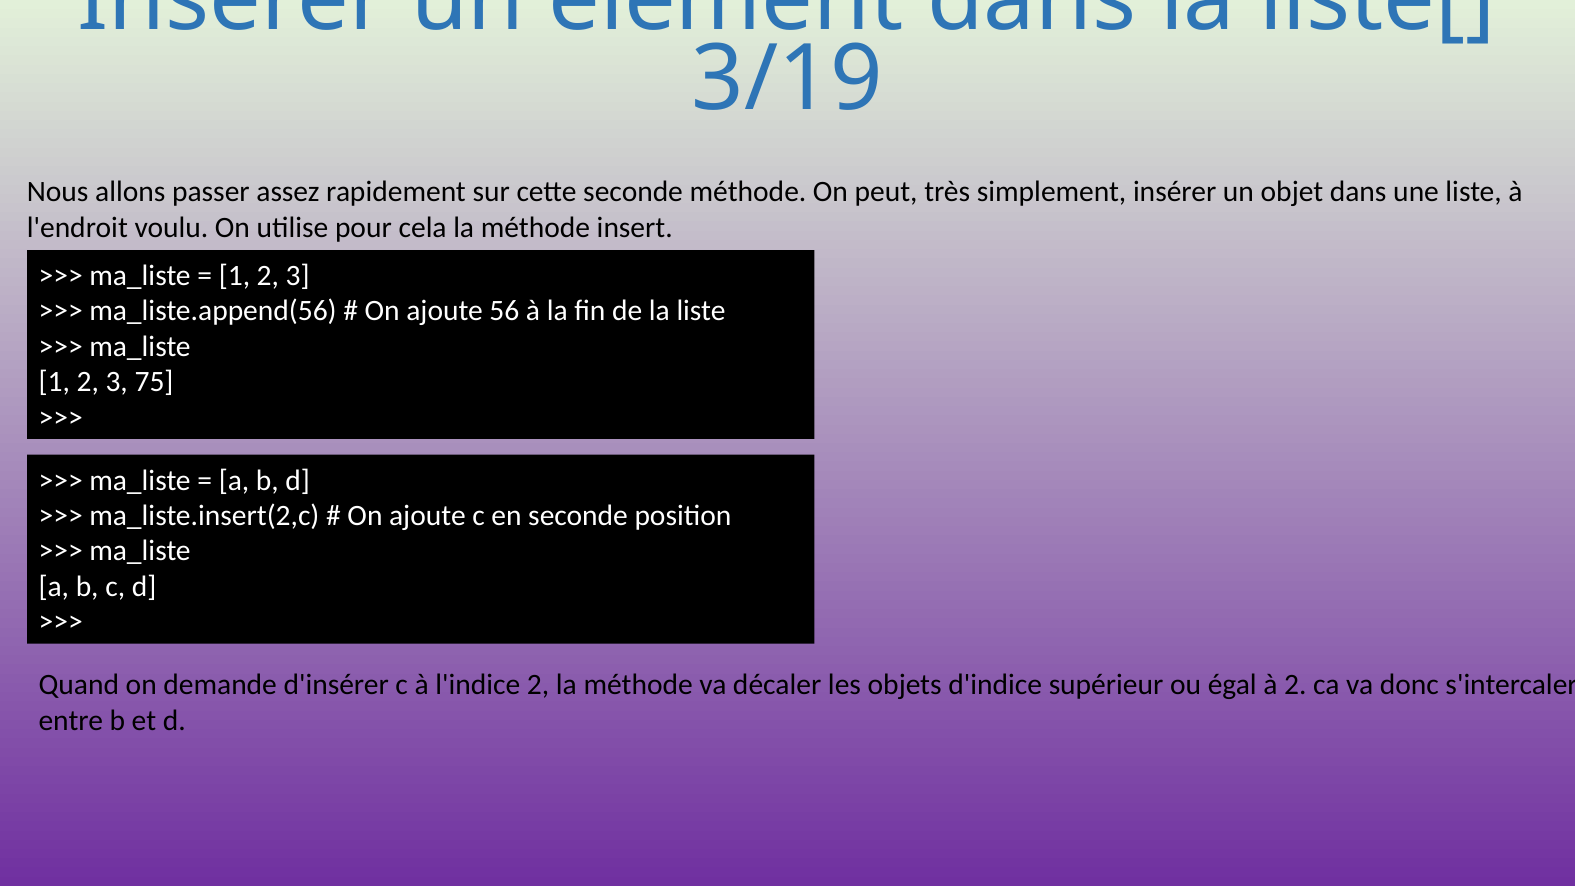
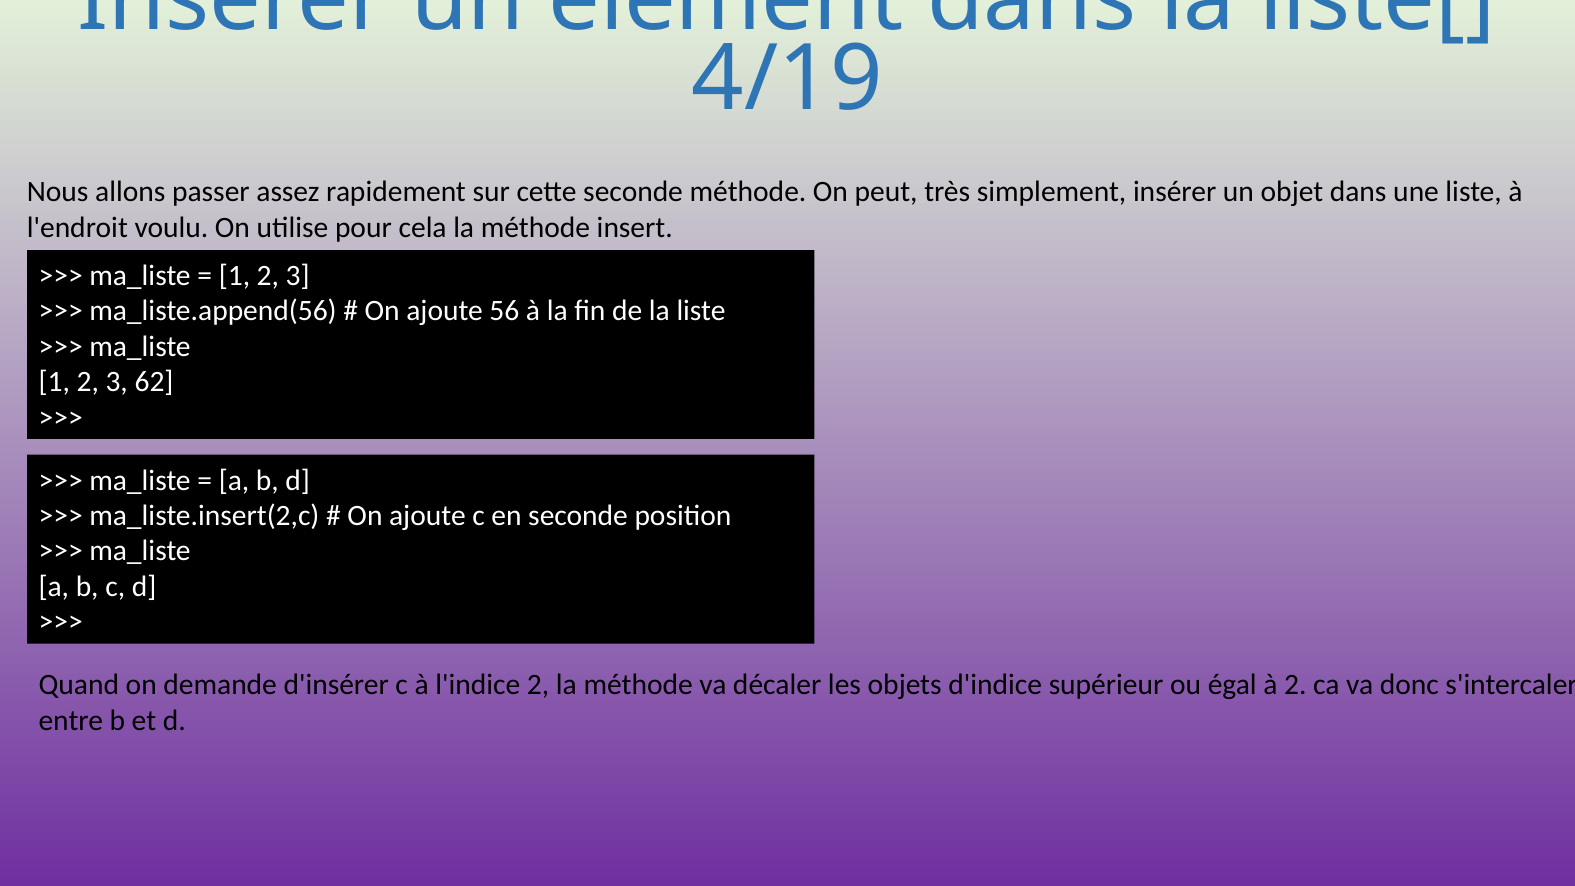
3/19: 3/19 -> 4/19 (787, 79)
75: 75 -> 62 (154, 382)
